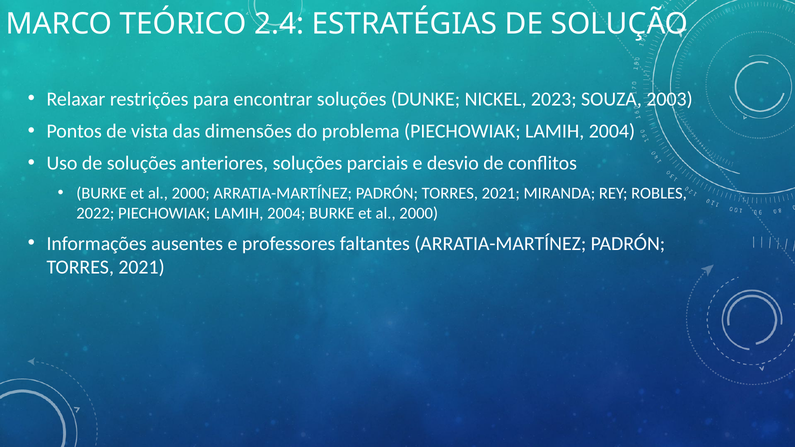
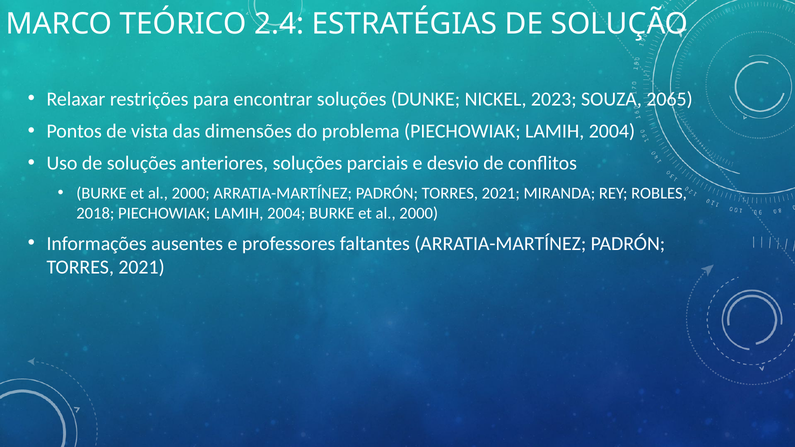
2003: 2003 -> 2065 (670, 99)
2022: 2022 -> 2018 (95, 213)
